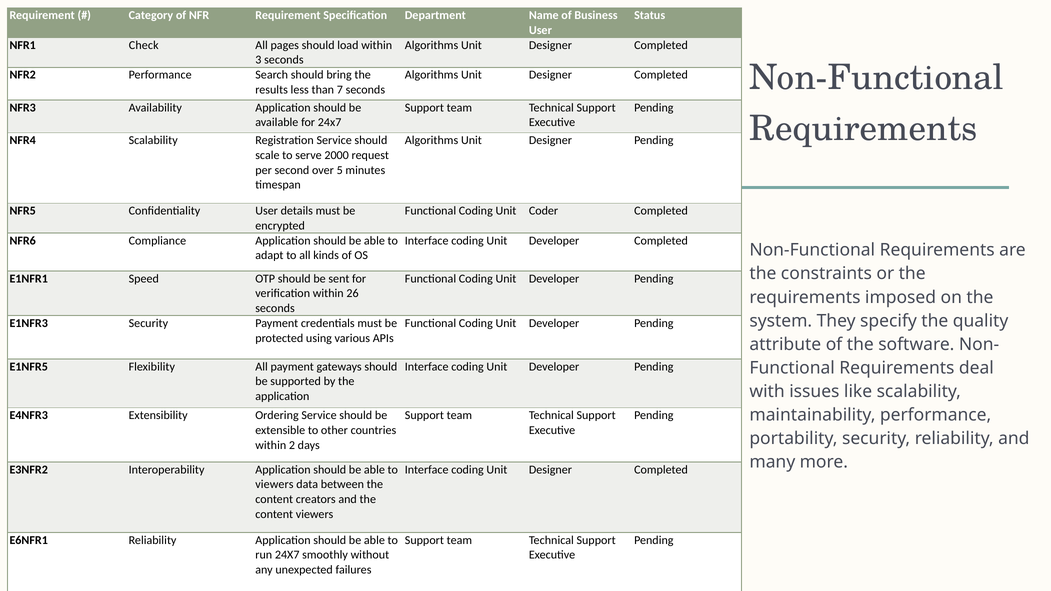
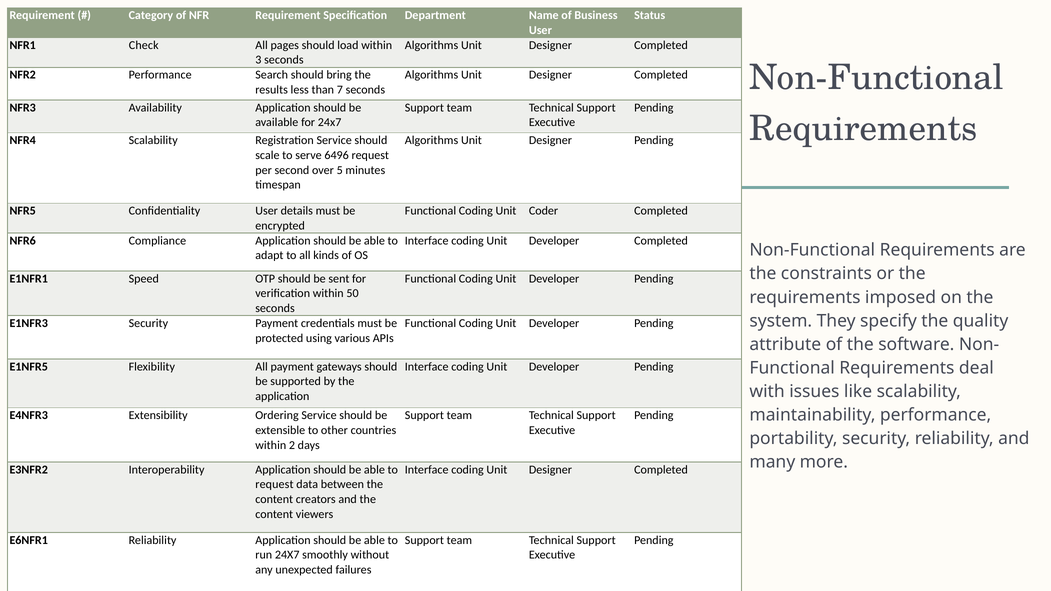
2000: 2000 -> 6496 (337, 155)
26: 26 -> 50 (353, 294)
viewers: viewers -> request (274, 485)
